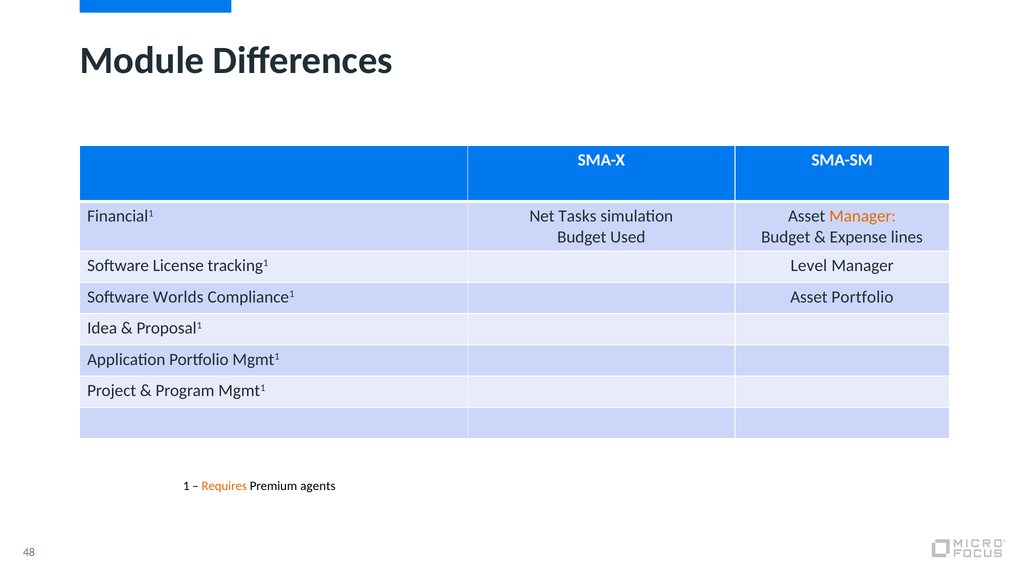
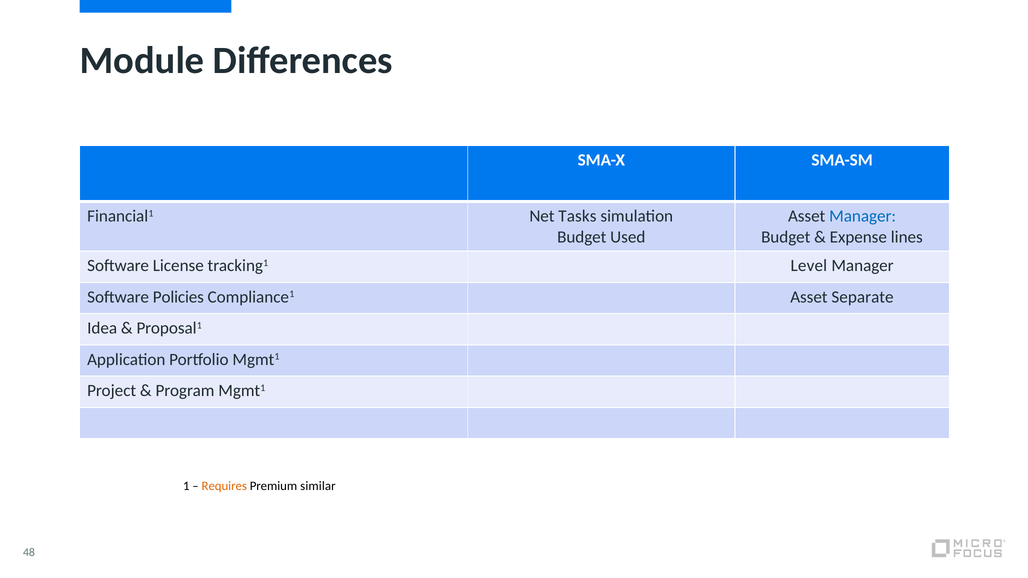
Manager colour: orange -> blue (863, 216)
Worlds: Worlds -> Policies (178, 297)
Asset Portfolio: Portfolio -> Separate (863, 297)
agents: agents -> similar (318, 486)
